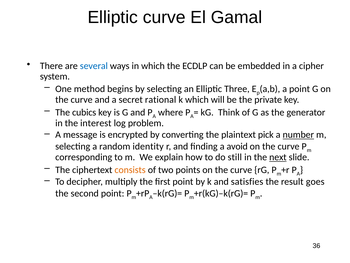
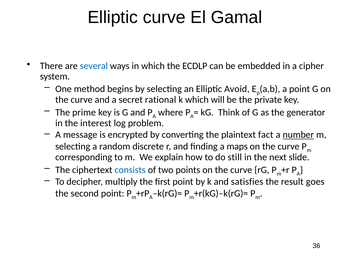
Three: Three -> Avoid (237, 89)
cubics: cubics -> prime (84, 112)
pick: pick -> fact (266, 134)
identity: identity -> discrete (148, 146)
avoid: avoid -> maps (237, 146)
next underline: present -> none (278, 157)
consists colour: orange -> blue (130, 170)
